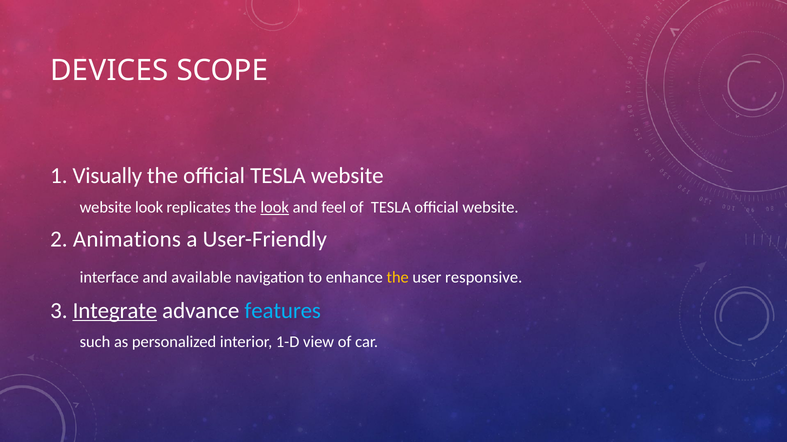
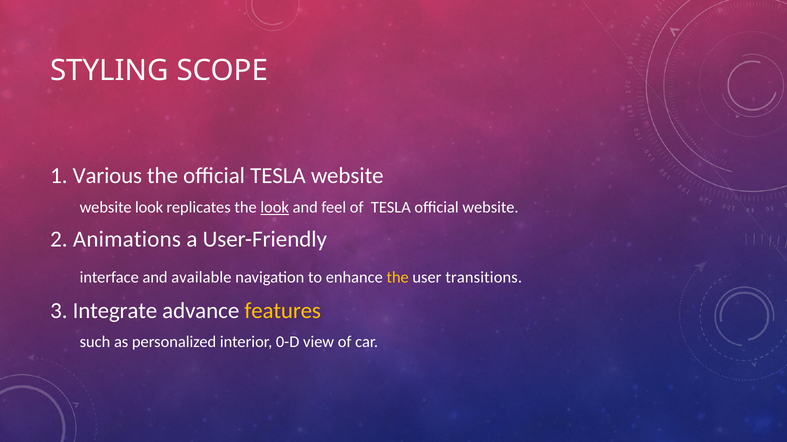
DEVICES: DEVICES -> STYLING (110, 71)
Visually: Visually -> Various (107, 176)
responsive: responsive -> transitions (484, 278)
Integrate underline: present -> none (115, 311)
features colour: light blue -> yellow (283, 311)
1-D: 1-D -> 0-D (288, 343)
